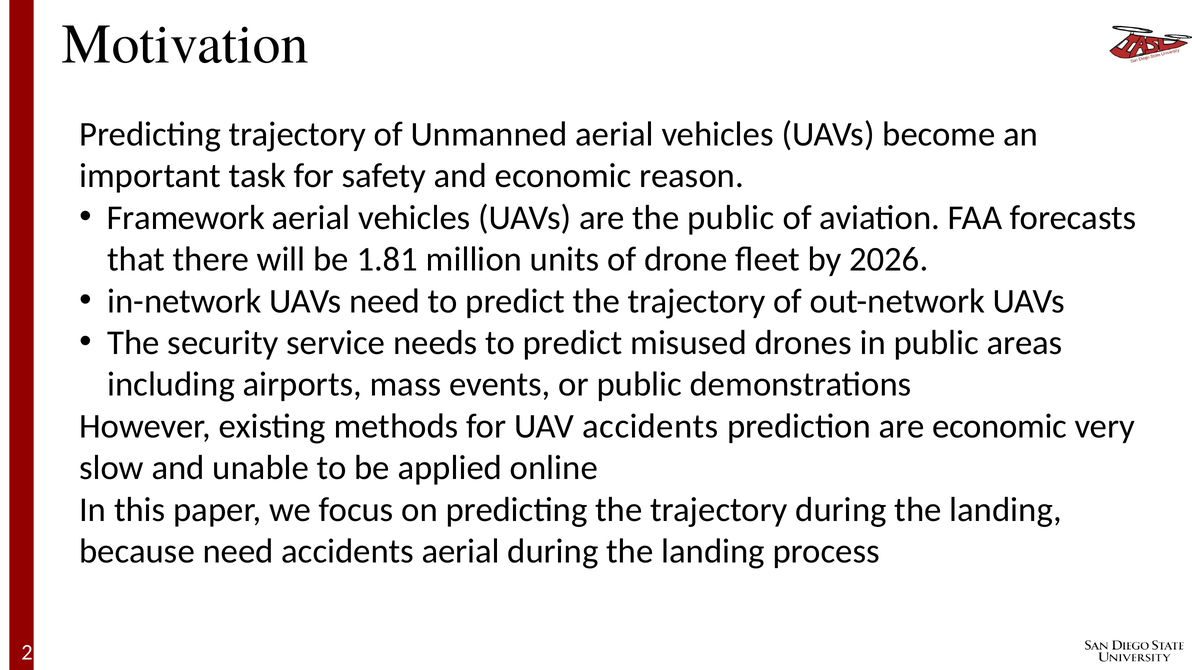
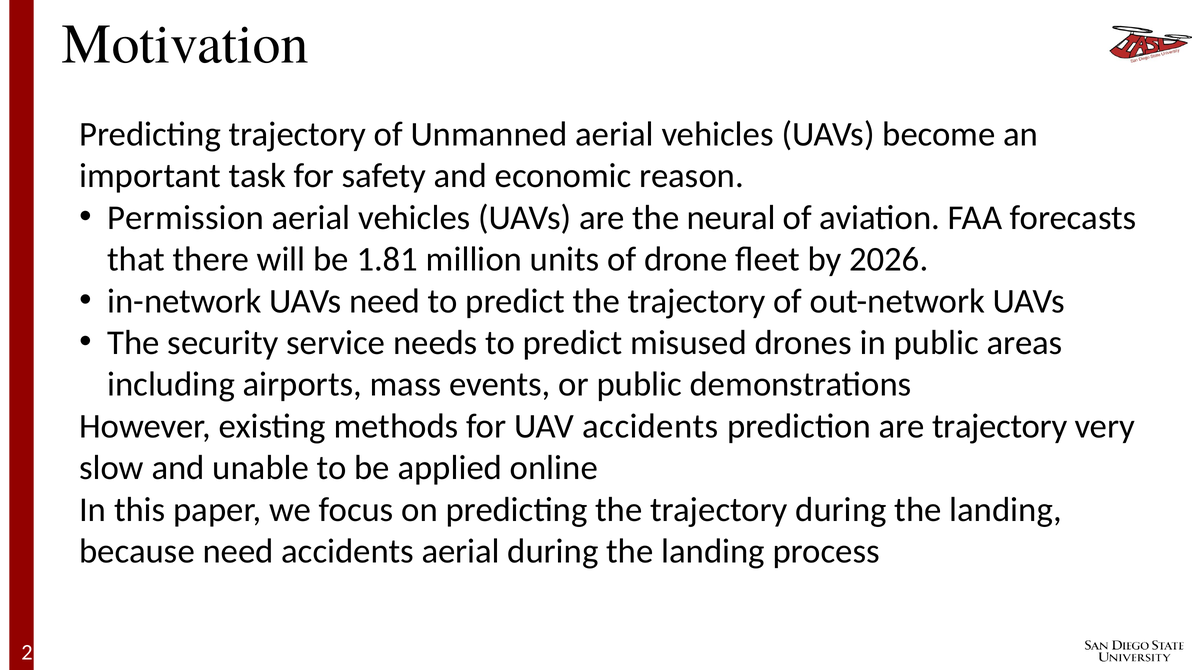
Framework: Framework -> Permission (186, 218)
the public: public -> neural (731, 218)
are economic: economic -> trajectory (1000, 427)
